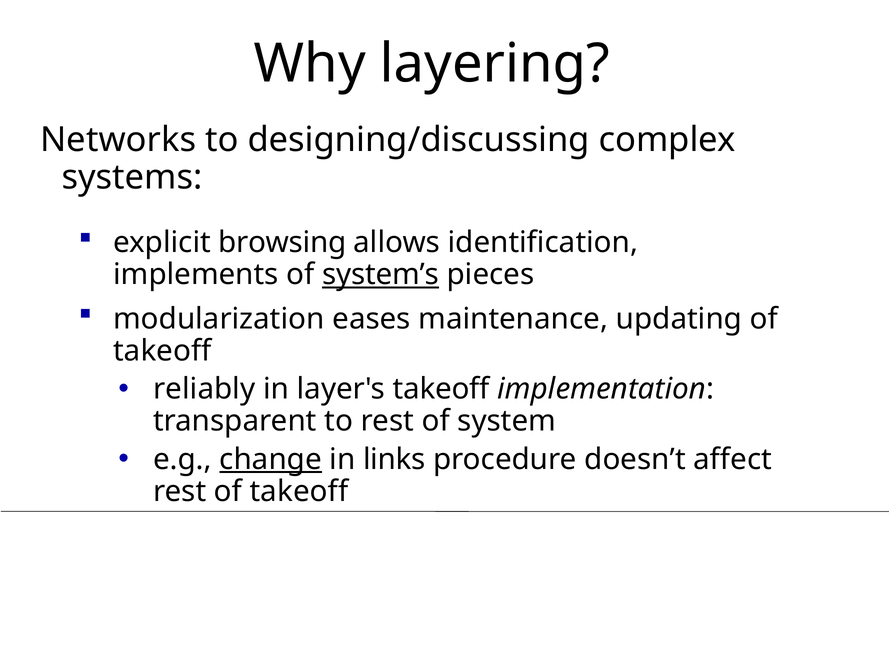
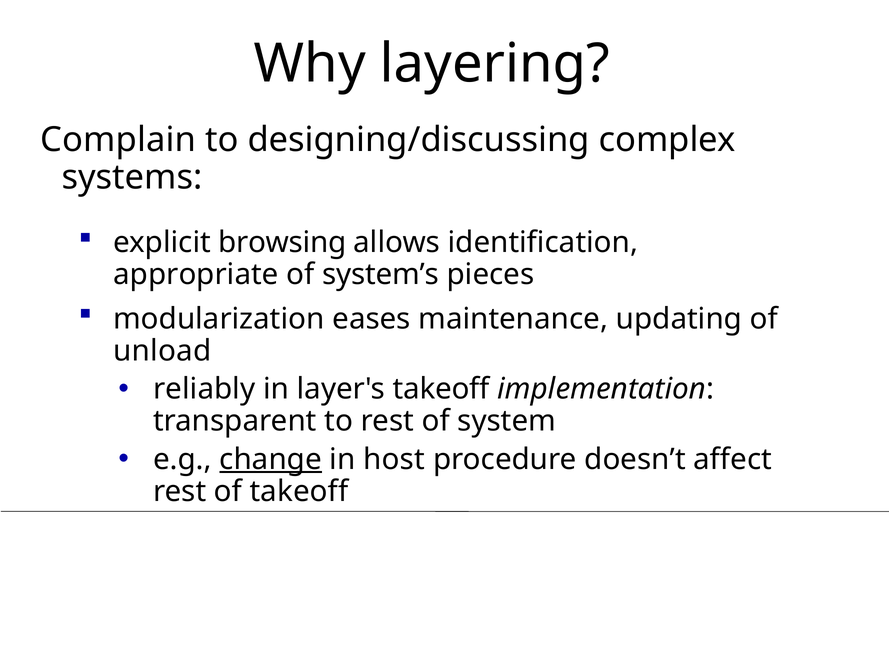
Networks: Networks -> Complain (118, 140)
implements: implements -> appropriate (196, 275)
system’s underline: present -> none (381, 275)
takeoff: takeoff -> unload (162, 351)
links: links -> host (394, 459)
